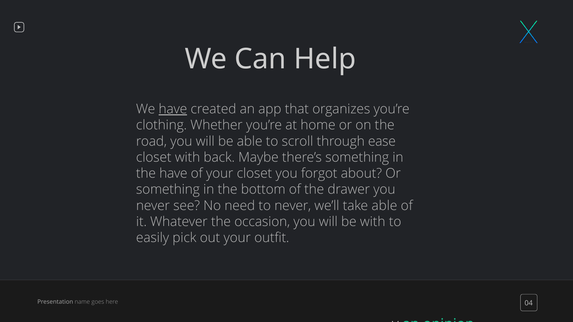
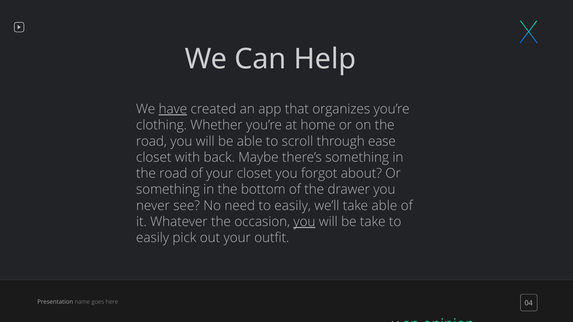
have: have -> road (173, 174)
need to never: never -> easily (293, 206)
you underline: none -> present (304, 222)
be with: with -> take (373, 222)
